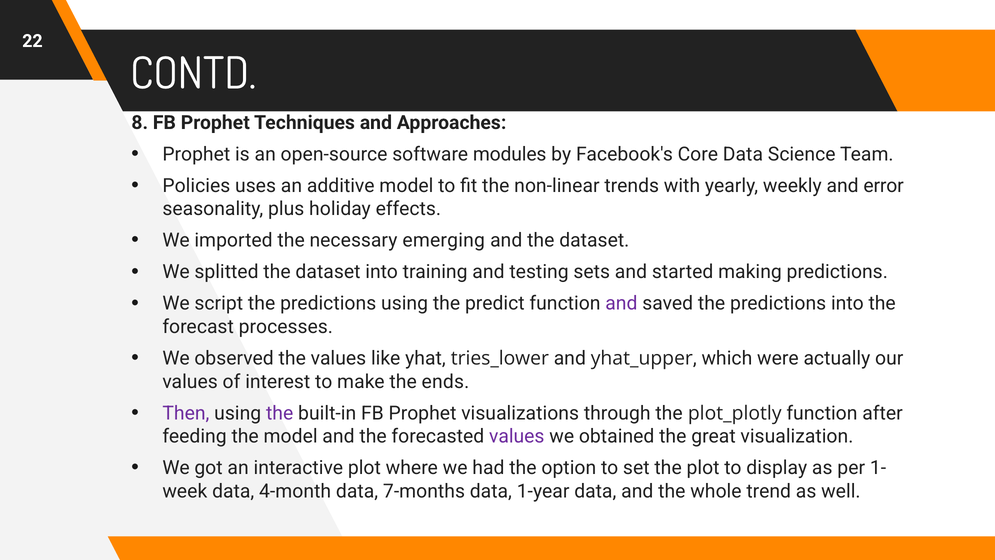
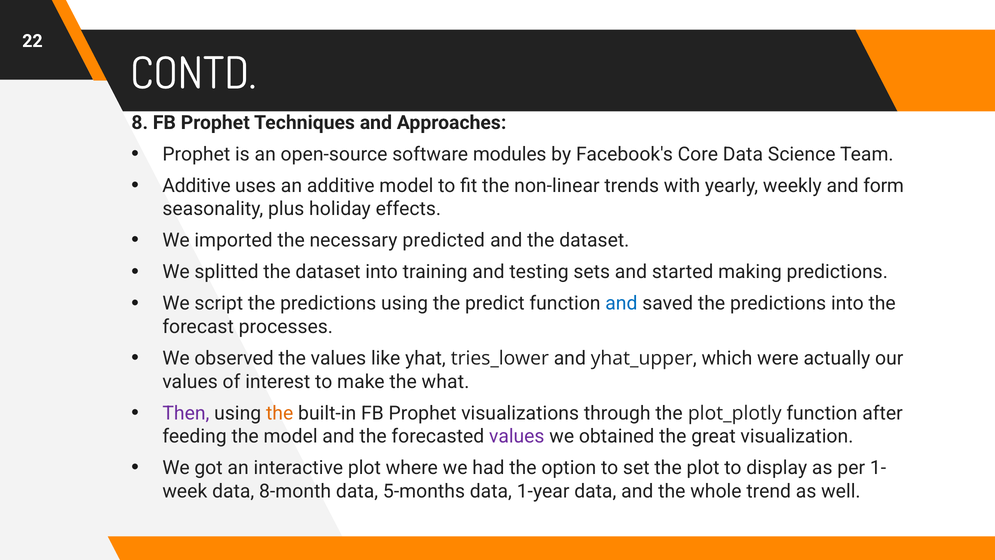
Policies: Policies -> Additive (196, 186)
error: error -> form (884, 186)
emerging: emerging -> predicted (444, 240)
and colour: purple -> blue (621, 303)
ends: ends -> what (445, 381)
the colour: purple -> orange (280, 413)
4-month: 4-month -> 8-month (295, 491)
7-months: 7-months -> 5-months (424, 491)
